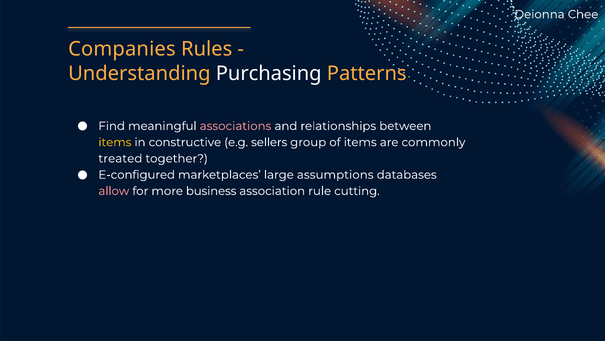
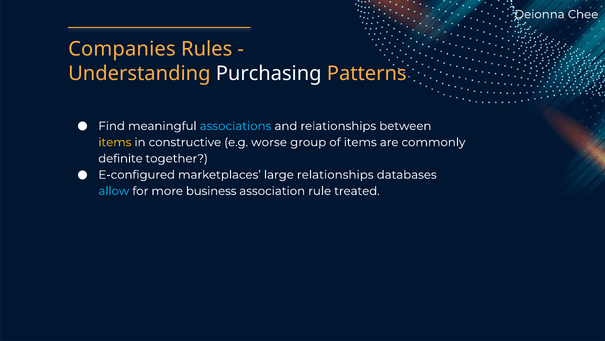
associations colour: pink -> light blue (236, 126)
sellers: sellers -> worse (269, 142)
treated: treated -> definite (120, 158)
large assumptions: assumptions -> relationships (335, 174)
allow colour: pink -> light blue (114, 191)
cutting: cutting -> treated (357, 191)
